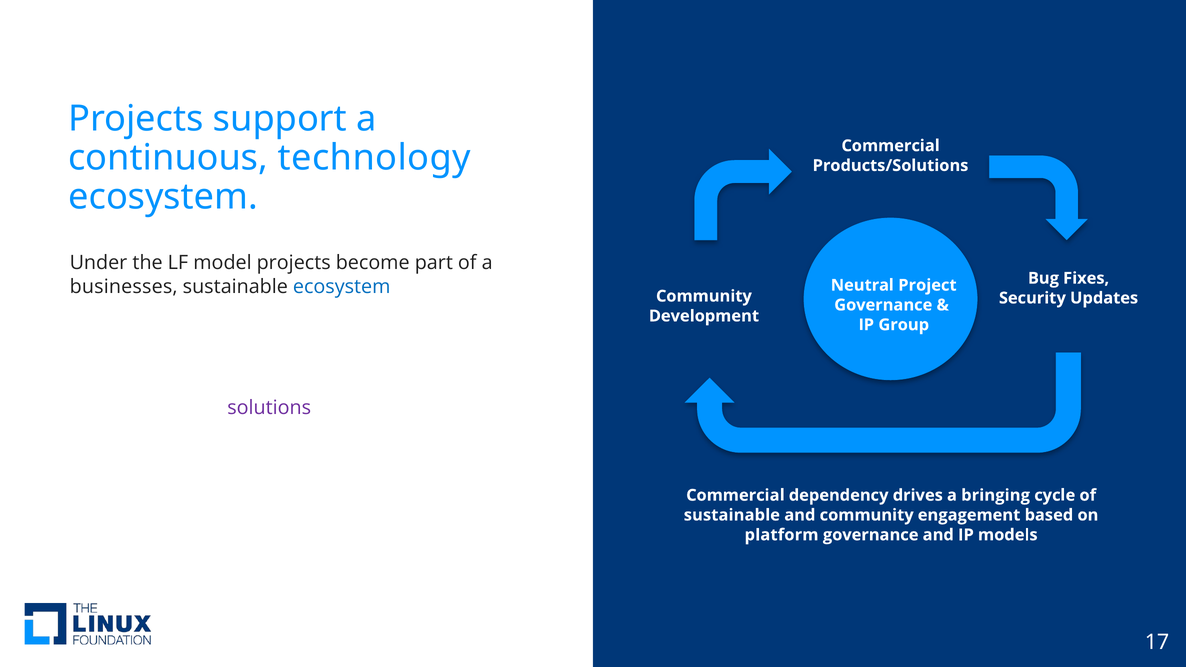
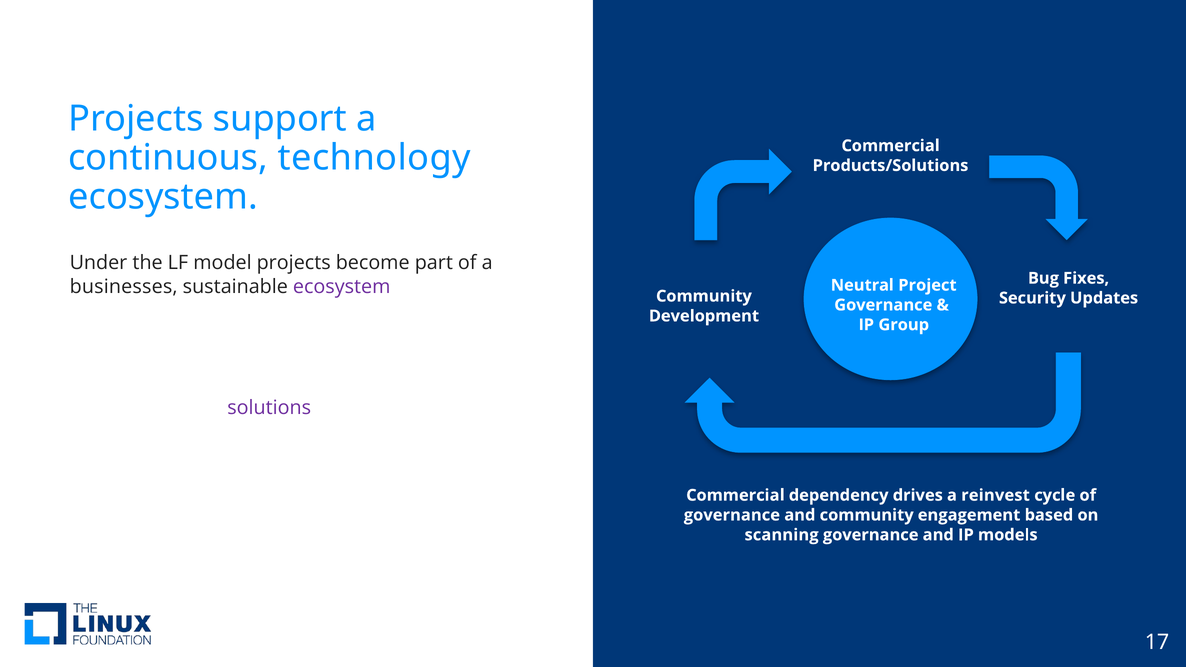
ecosystem colour: blue -> purple (342, 287)
a bringing: bringing -> reinvest (996, 495)
sustainable: sustainable -> governance (732, 515)
platform: platform -> scanning (782, 535)
